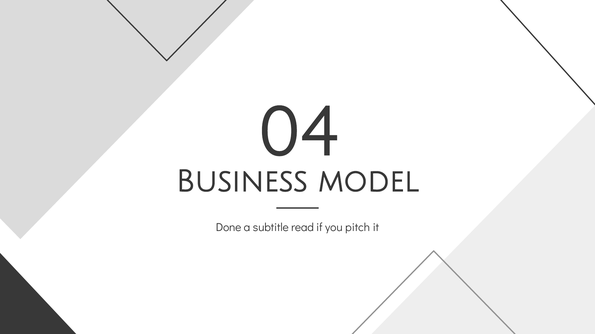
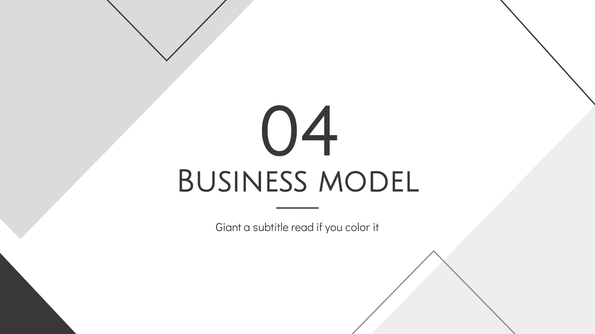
Done: Done -> Giant (229, 228)
pitch: pitch -> color (358, 228)
